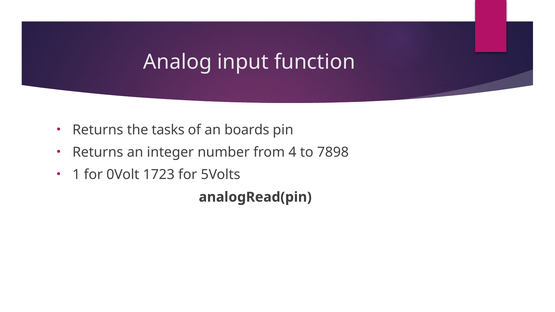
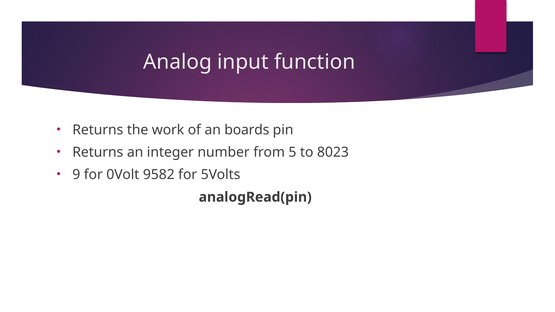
tasks: tasks -> work (168, 130)
4: 4 -> 5 (292, 152)
7898: 7898 -> 8023 (333, 152)
1: 1 -> 9 (76, 175)
1723: 1723 -> 9582 (159, 175)
